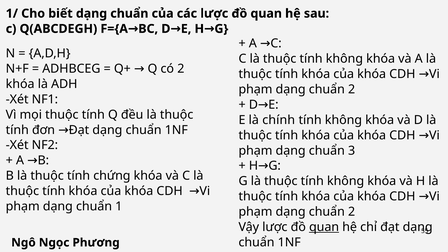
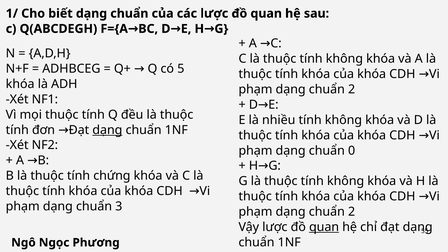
có 2: 2 -> 5 (181, 69)
chính: chính -> nhiều (279, 120)
dạng underline: none -> present (107, 130)
3: 3 -> 0 (352, 151)
1: 1 -> 3 (119, 206)
